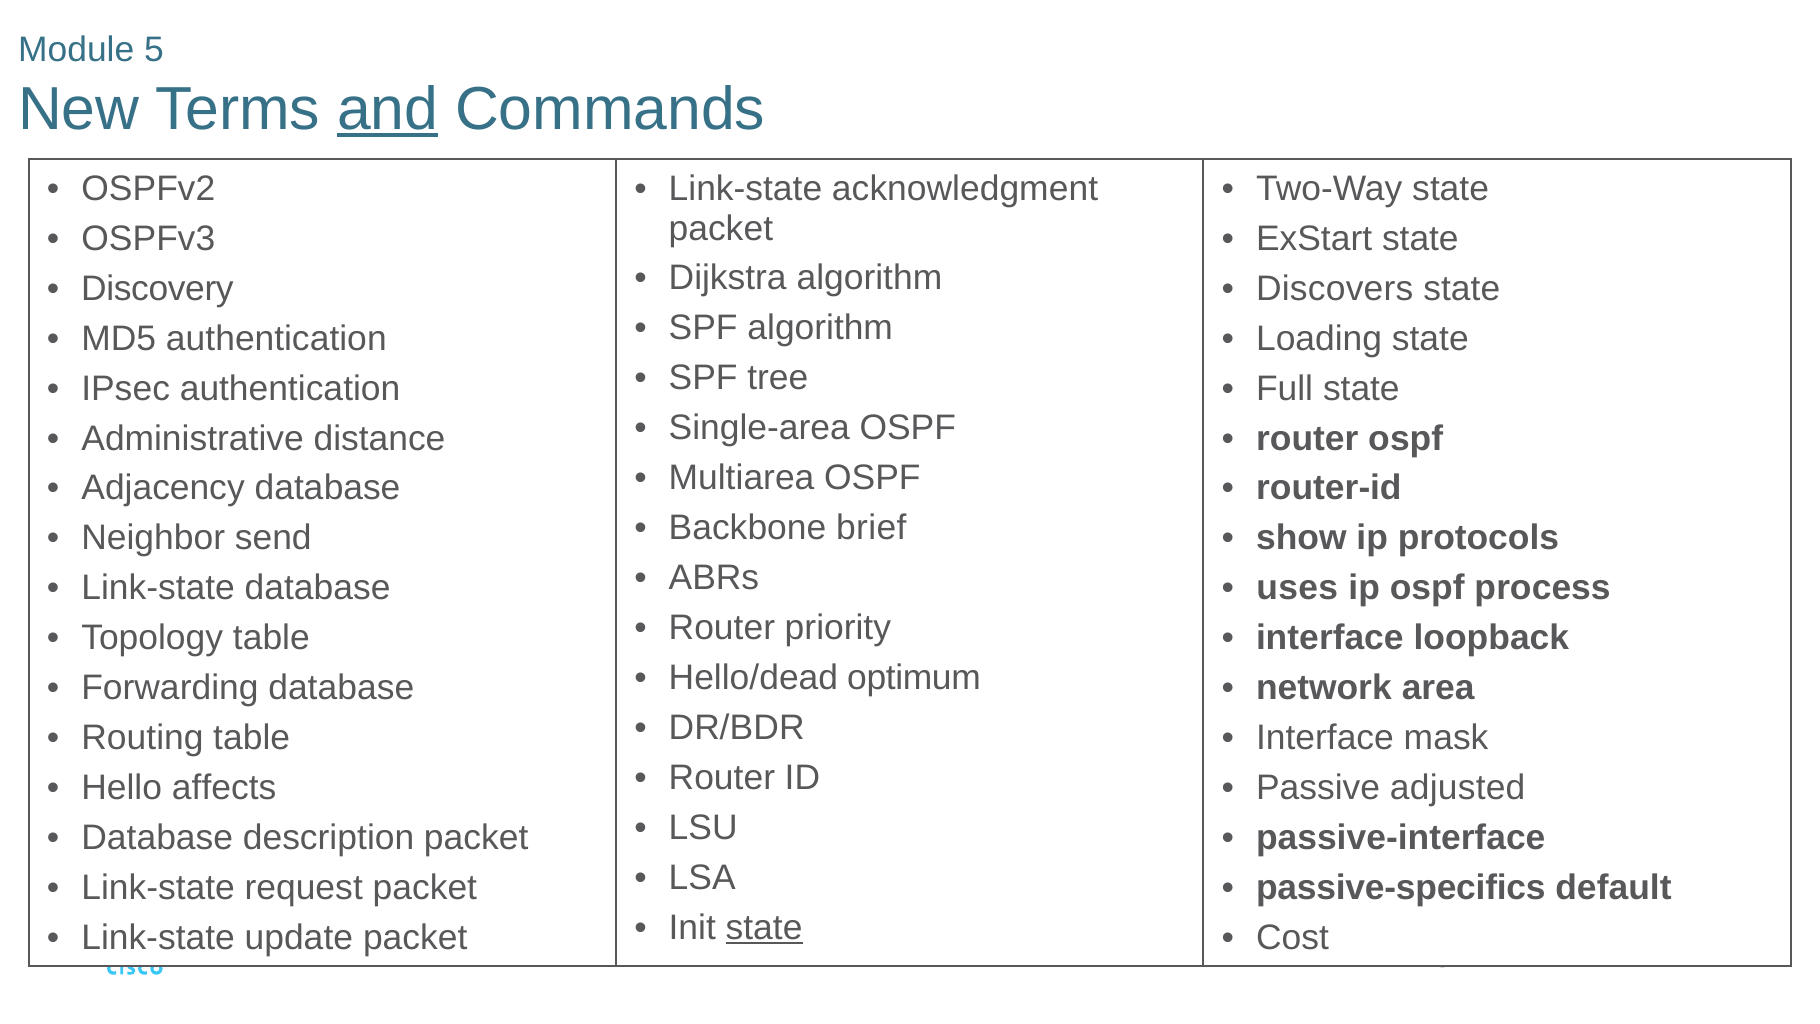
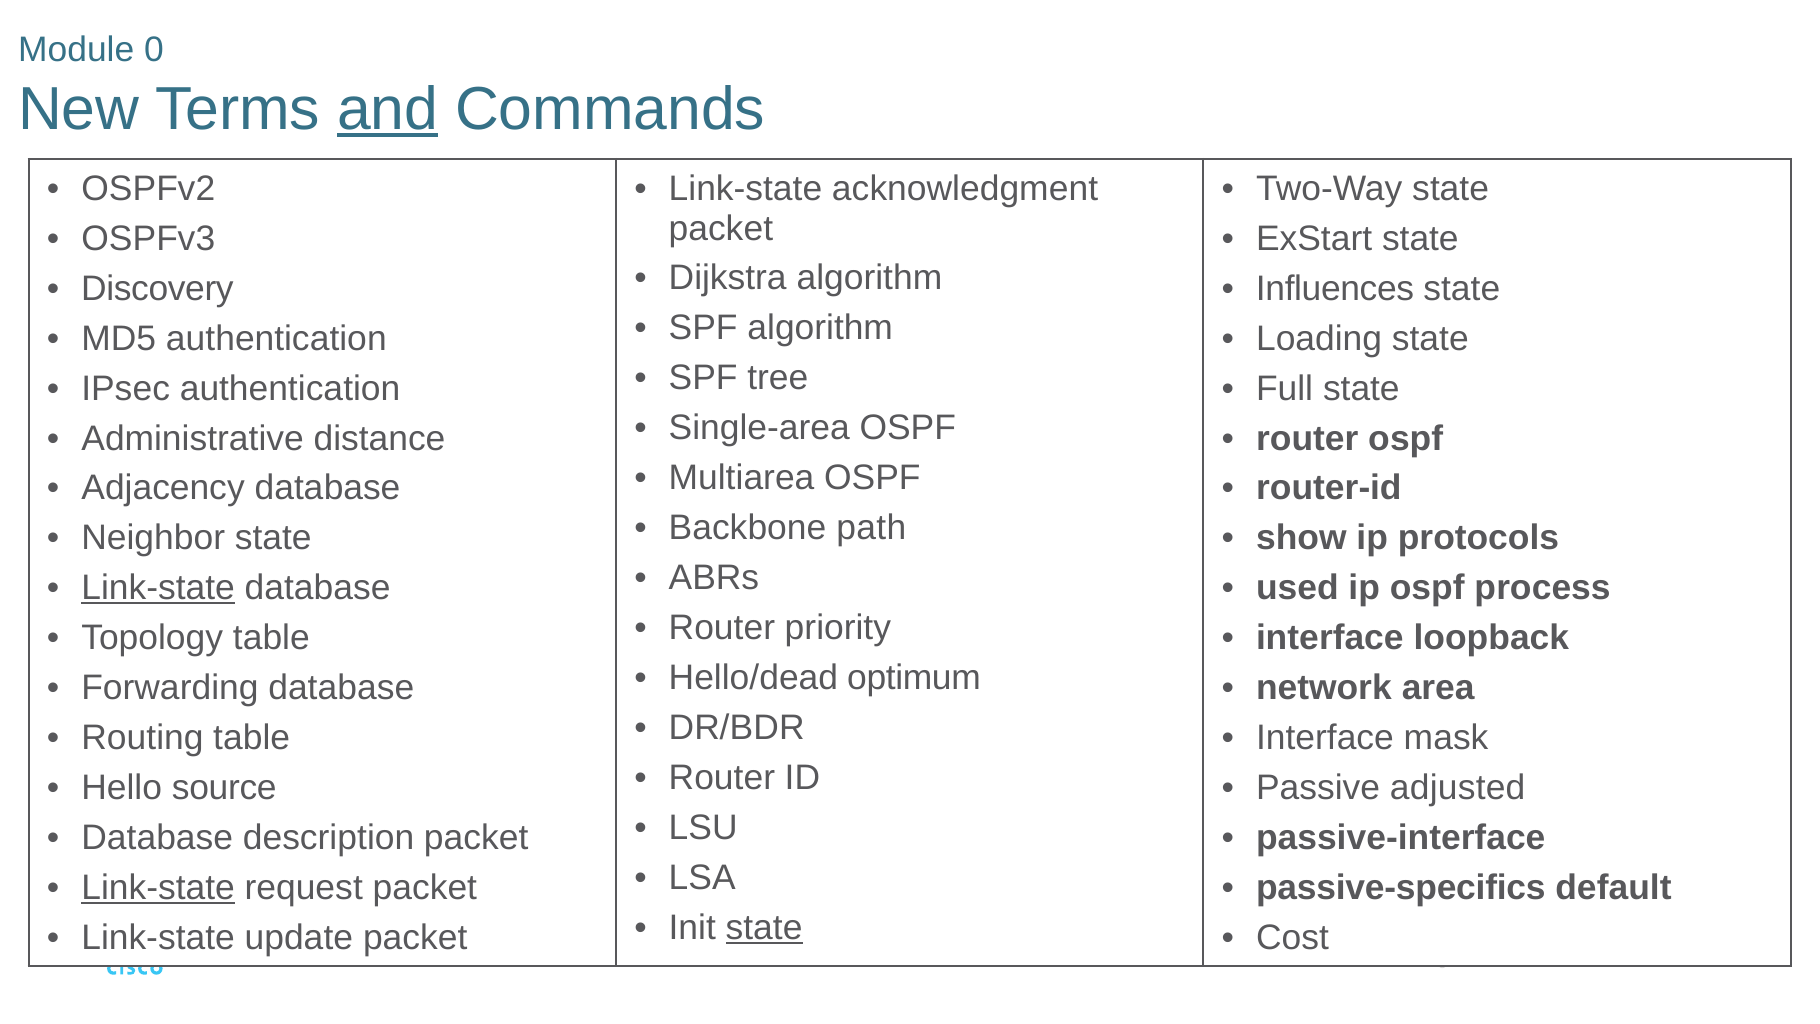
5: 5 -> 0 (154, 50)
Discovers: Discovers -> Influences (1335, 288)
brief: brief -> path (871, 528)
Neighbor send: send -> state (273, 538)
Link-state underline: none -> present (158, 588)
uses: uses -> used (1297, 588)
affects: affects -> source (224, 788)
Link-state underline: none -> present (158, 888)
